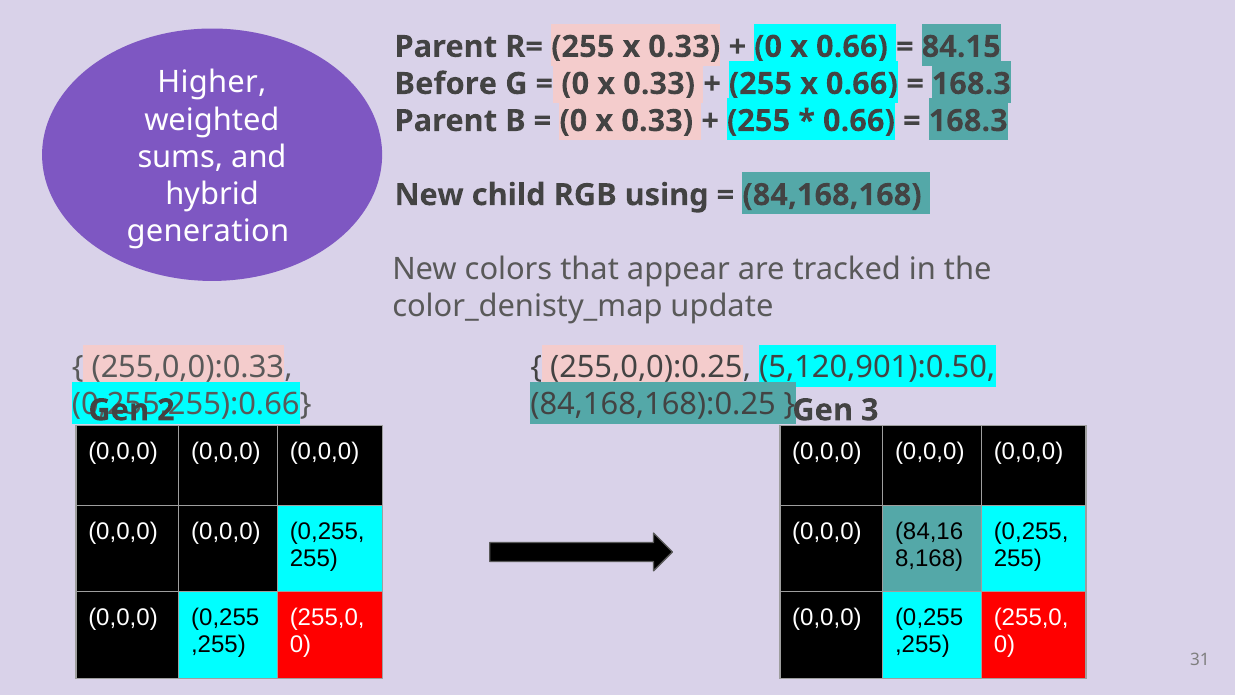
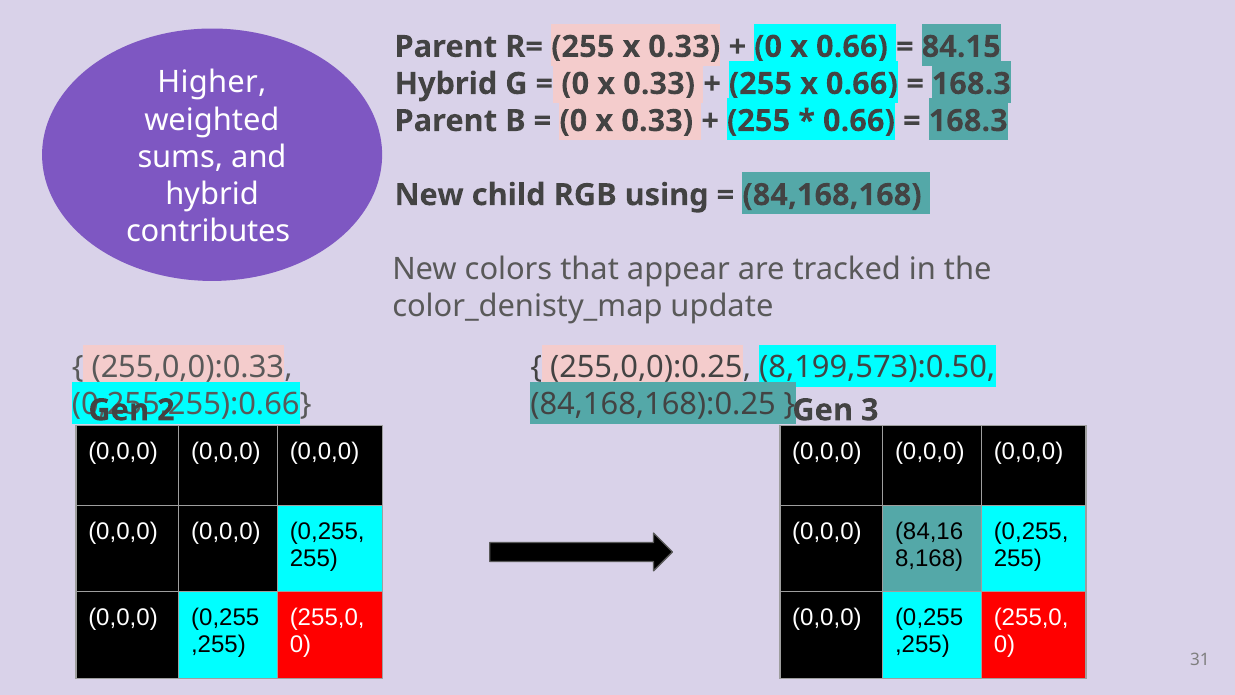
Before: Before -> Hybrid (446, 84)
generation: generation -> contributes (208, 231)
5,120,901):0.50: 5,120,901):0.50 -> 8,199,573):0.50 (877, 367)
